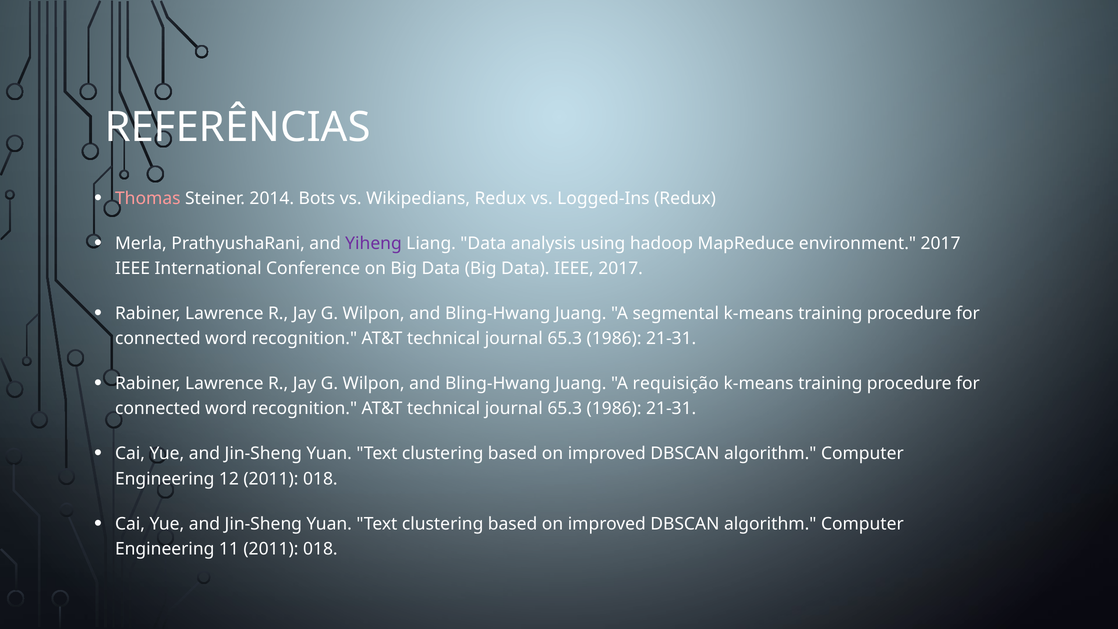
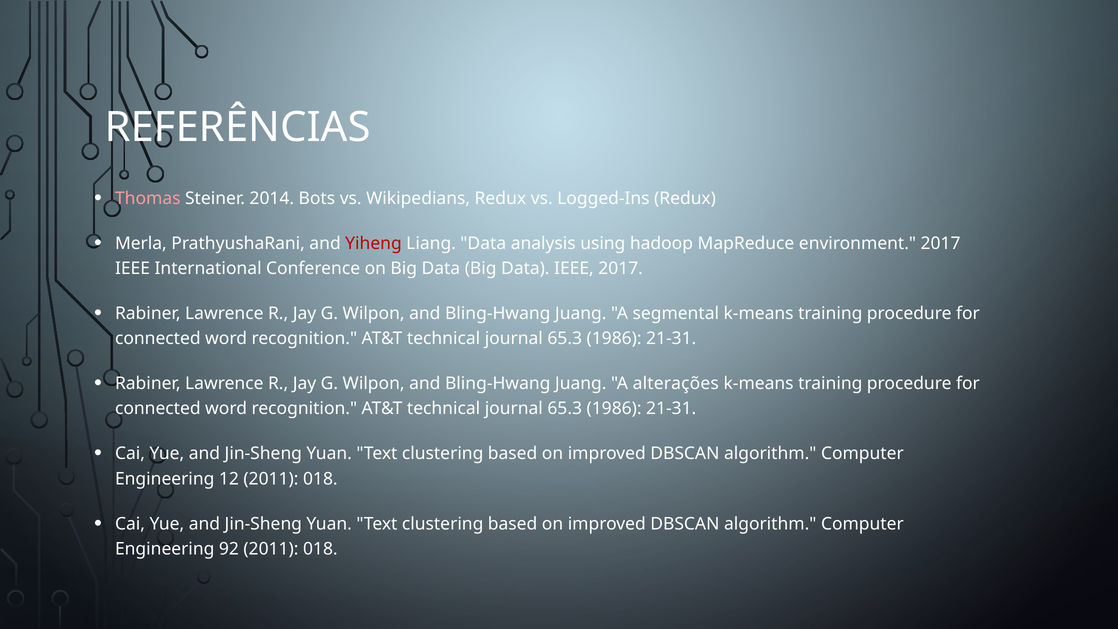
Yiheng colour: purple -> red (373, 243)
requisição: requisição -> alterações (676, 383)
11: 11 -> 92 (229, 549)
